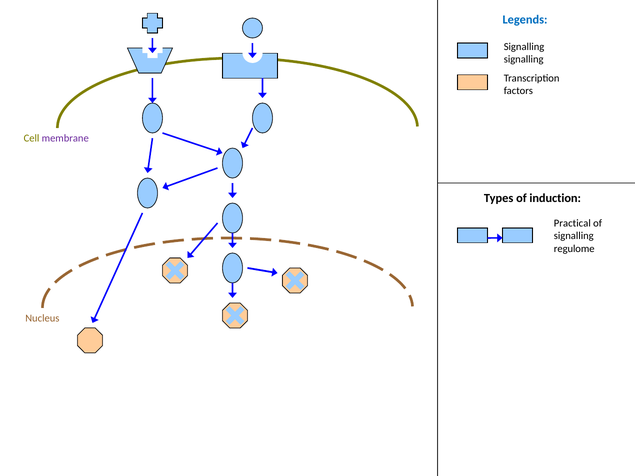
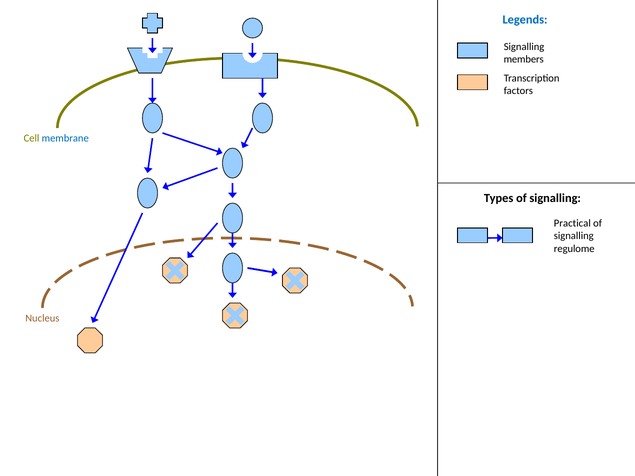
signalling: signalling -> members (524, 59)
membrane colour: purple -> blue (65, 138)
Types of induction: induction -> signalling (555, 198)
